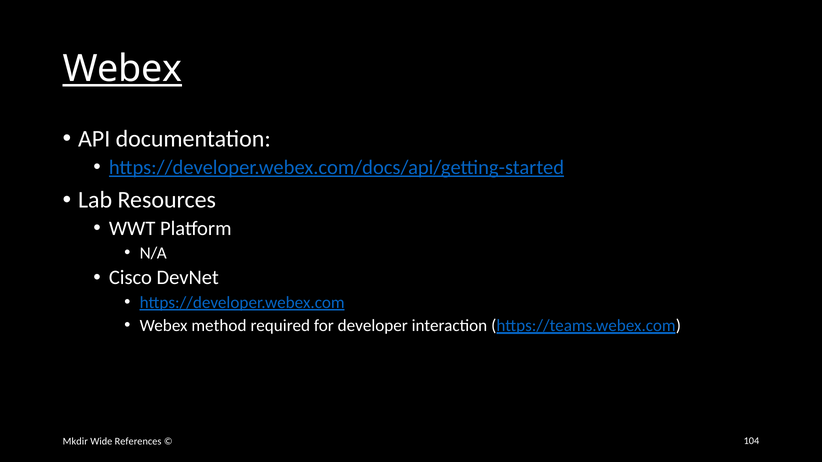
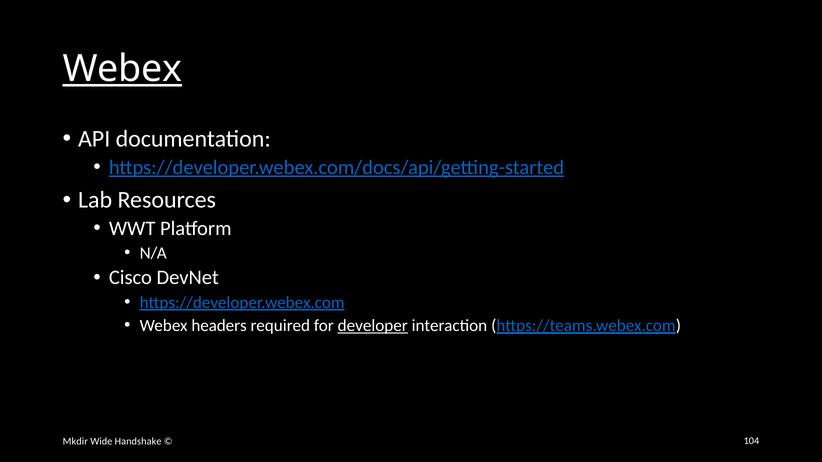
method: method -> headers (219, 326)
developer underline: none -> present (373, 326)
References: References -> Handshake (138, 442)
